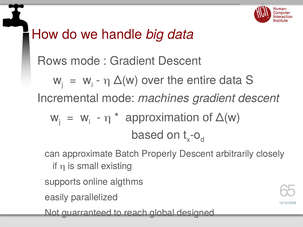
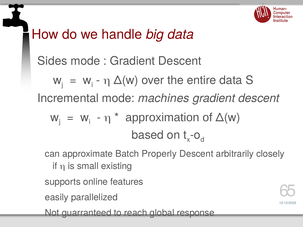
Rows: Rows -> Sides (52, 61)
algthms: algthms -> features (127, 182)
designed: designed -> response (196, 213)
